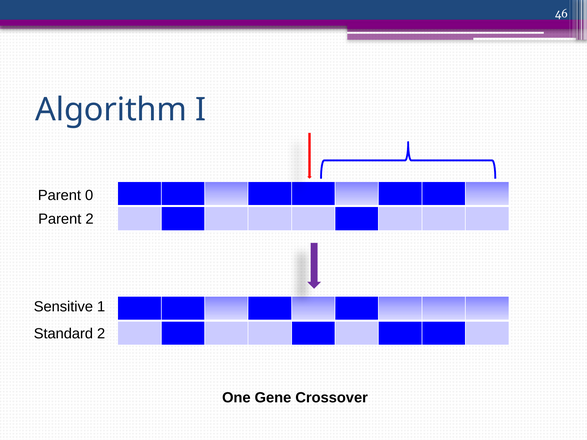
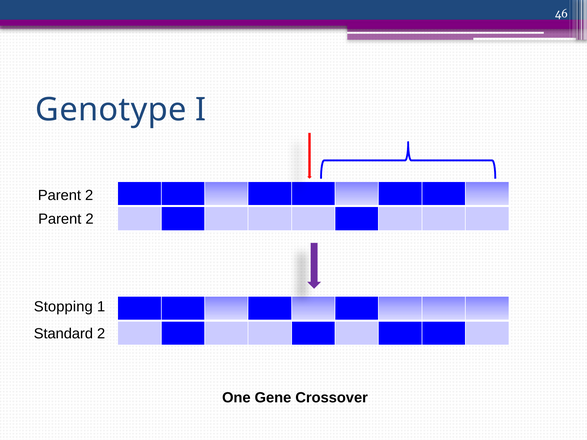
Algorithm: Algorithm -> Genotype (111, 110)
0: 0 -> 2 (89, 195)
Sensitive: Sensitive -> Stopping (63, 307)
